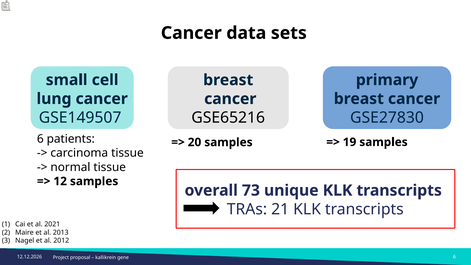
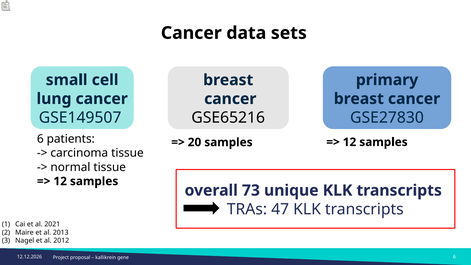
19: 19 -> 12 (350, 142)
21: 21 -> 47 (280, 209)
